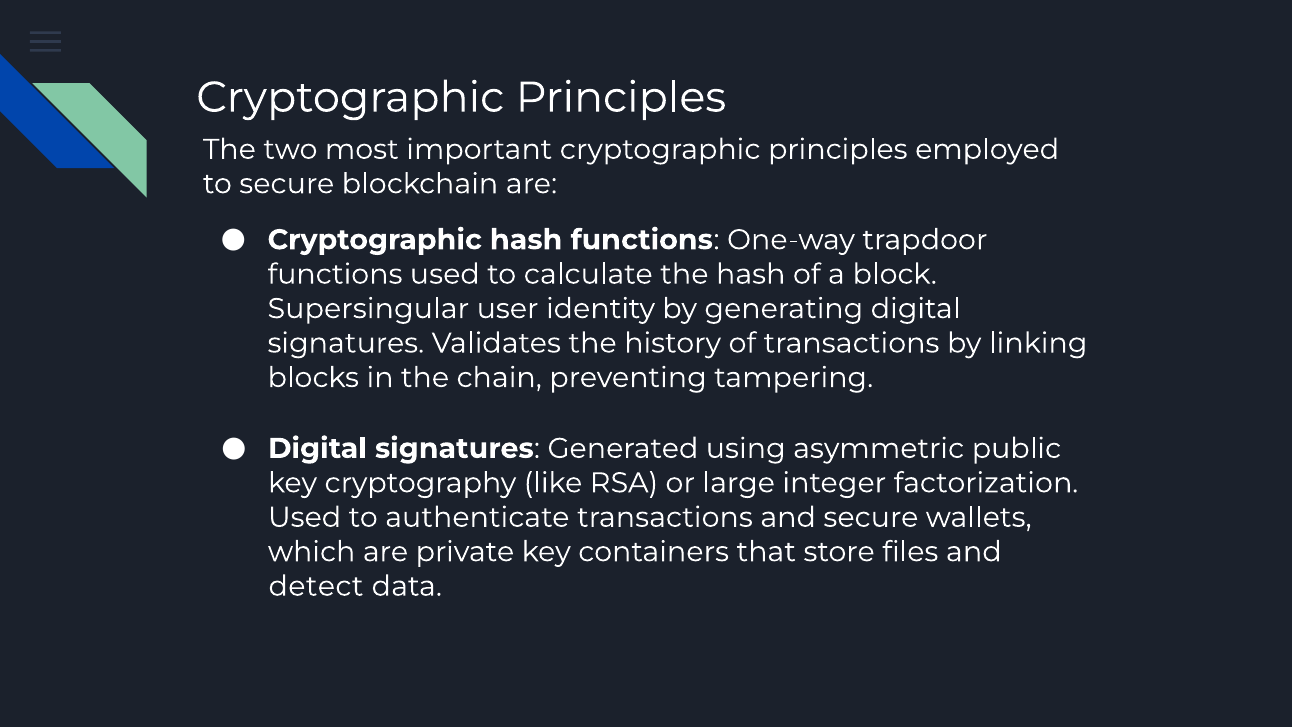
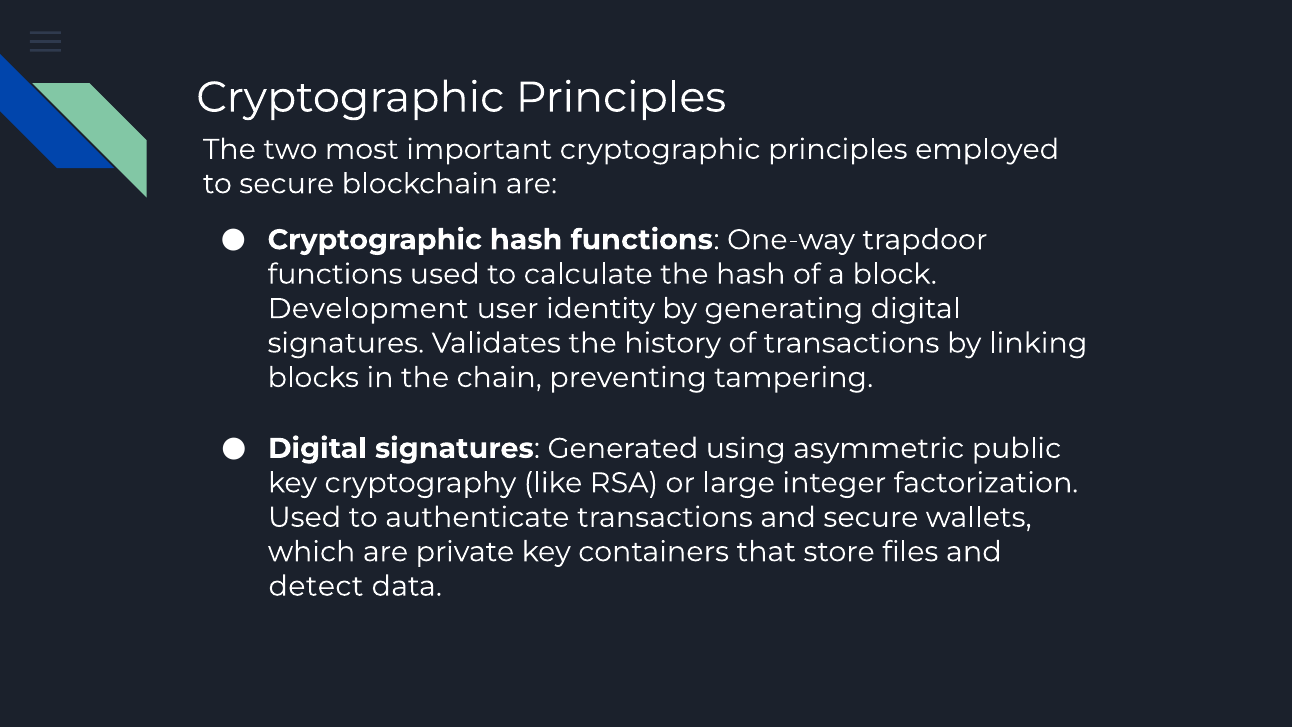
Supersingular: Supersingular -> Development (368, 309)
